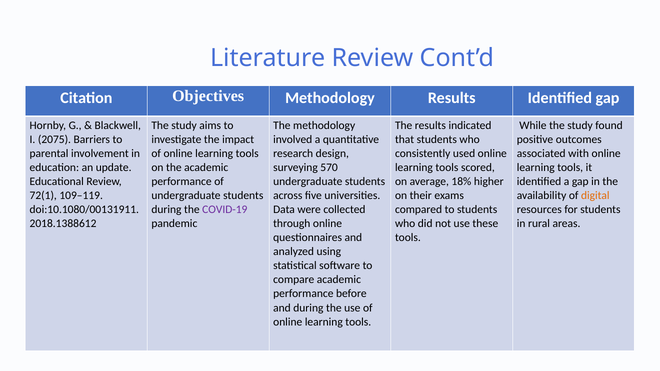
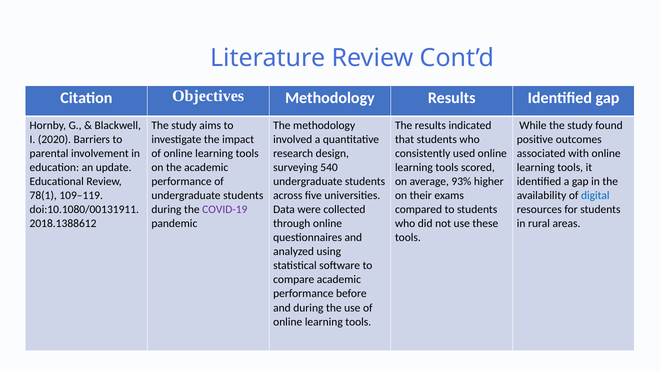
2075: 2075 -> 2020 (54, 140)
570: 570 -> 540 (329, 168)
18%: 18% -> 93% (461, 182)
72(1: 72(1 -> 78(1 (43, 196)
digital colour: orange -> blue (595, 196)
